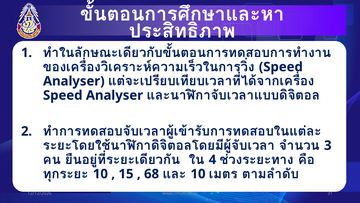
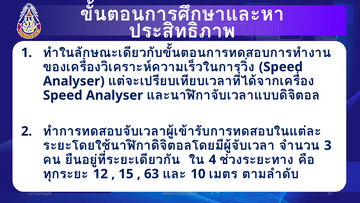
10: 10 -> 12 (100, 174)
68: 68 -> 63 (152, 174)
